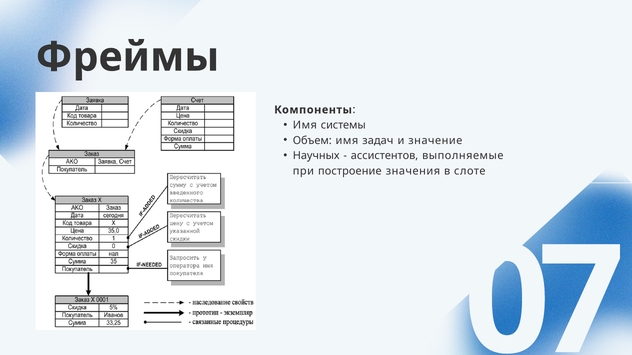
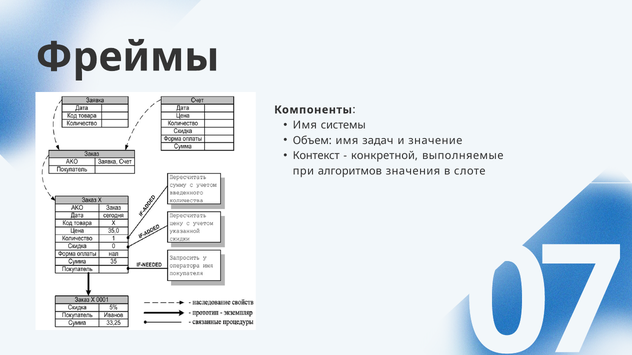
Научных: Научных -> Контекст (316, 156)
ассистентов: ассистентов -> конкретной (384, 156)
построение: построение -> алгоритмов (350, 171)
